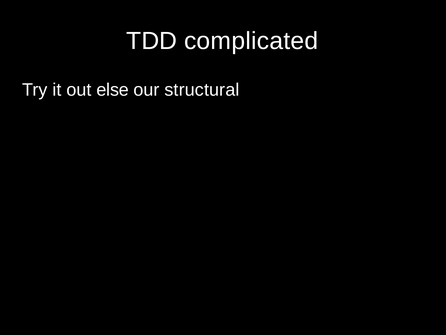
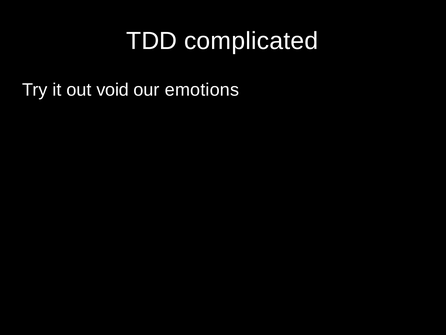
else: else -> void (113, 90)
structural: structural -> emotions (202, 90)
